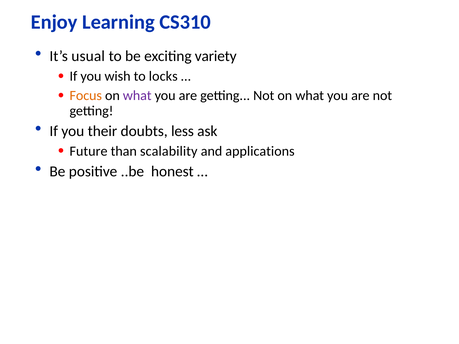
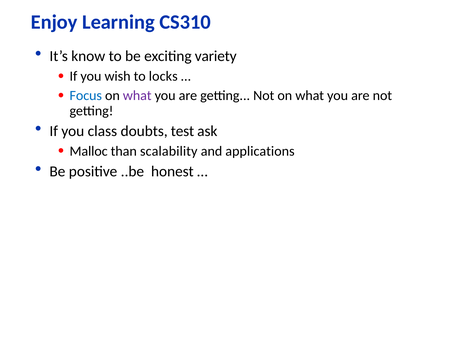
usual: usual -> know (88, 56)
Focus colour: orange -> blue (86, 96)
their: their -> class (102, 131)
less: less -> test (182, 131)
Future: Future -> Malloc (89, 151)
